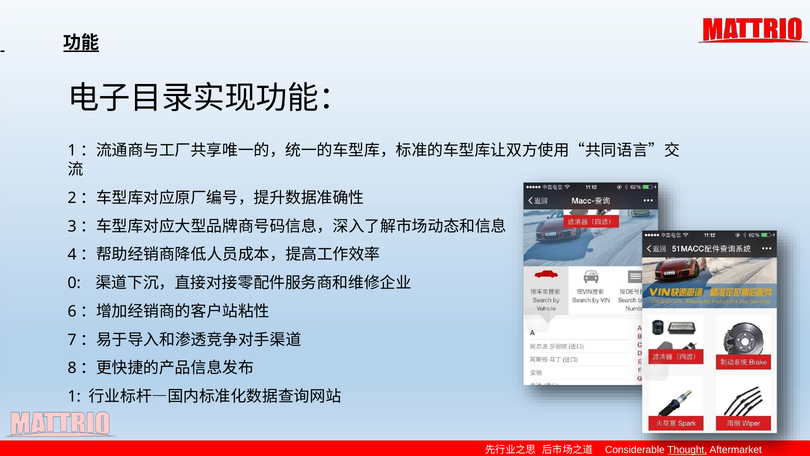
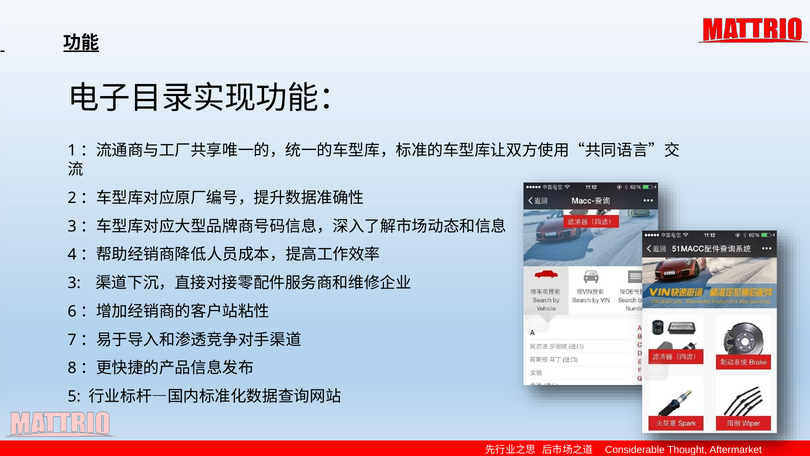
0: 0 -> 3 (74, 283)
1: 1 -> 5 (74, 396)
Thought underline: present -> none (687, 450)
